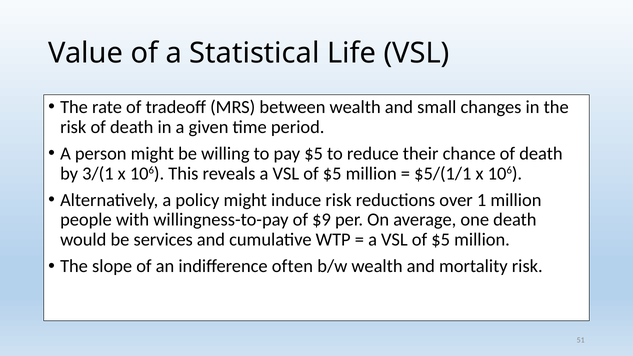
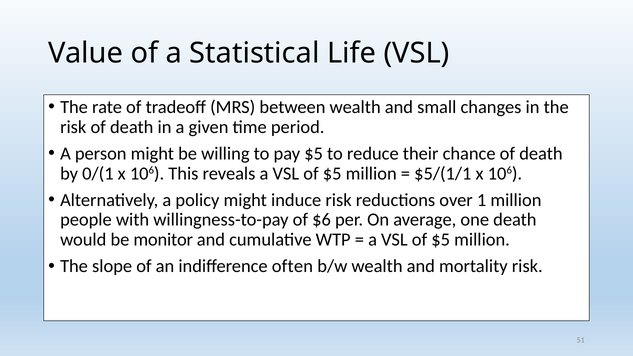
3/(1: 3/(1 -> 0/(1 (98, 173)
$9: $9 -> $6 (322, 220)
services: services -> monitor (163, 240)
